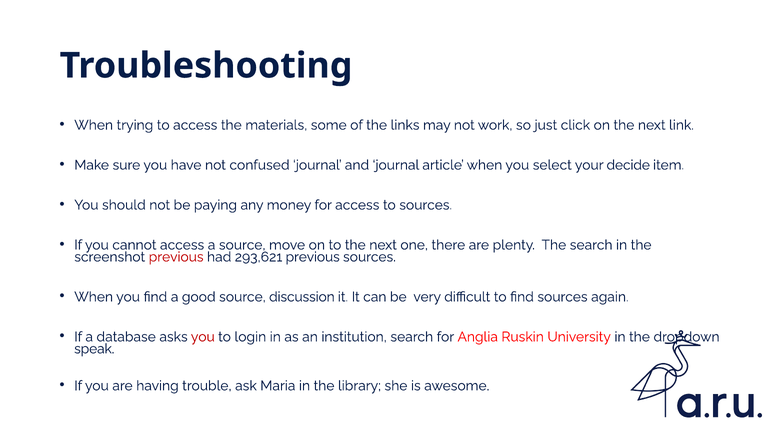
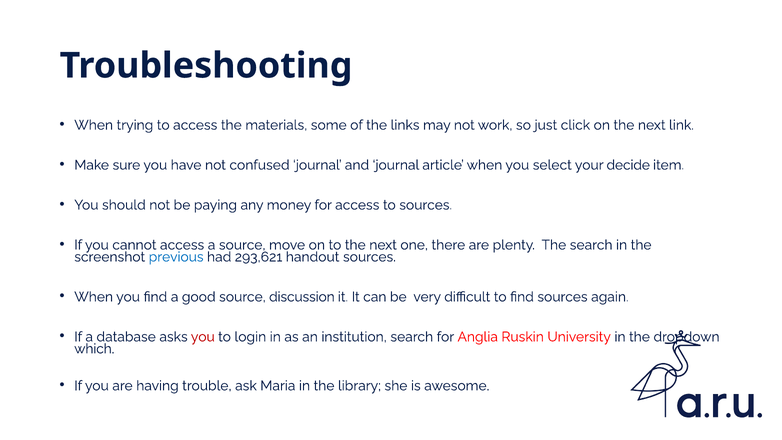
previous colour: red -> blue (176, 257)
293,621 previous: previous -> handout (313, 257)
speak: speak -> which (94, 349)
